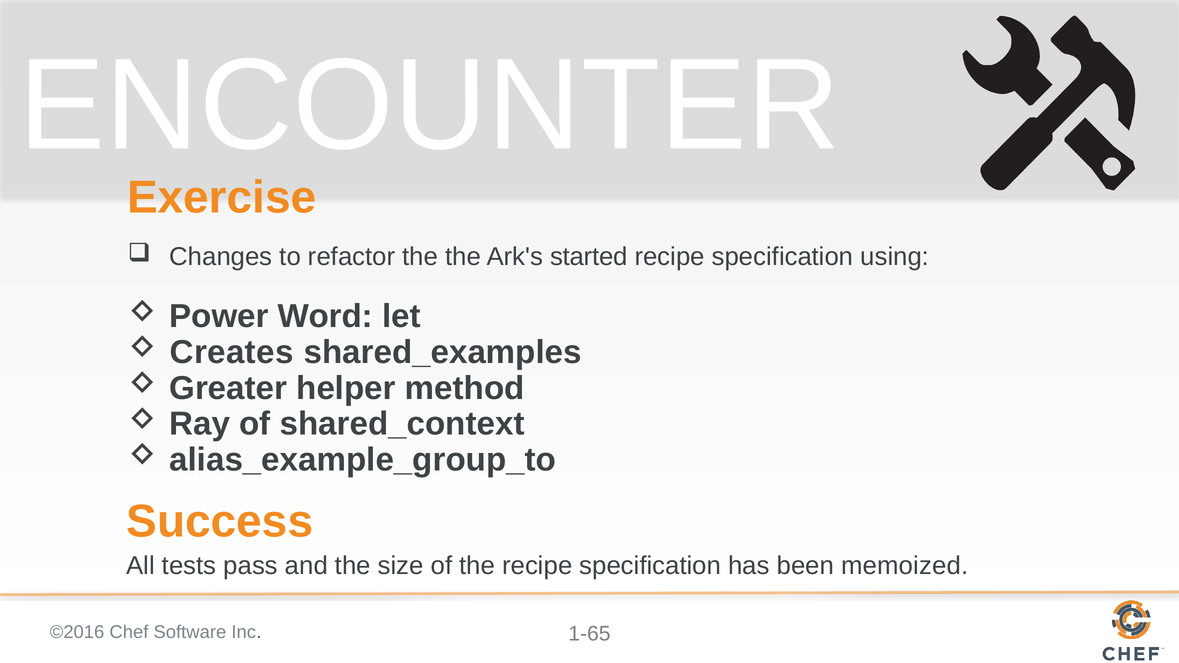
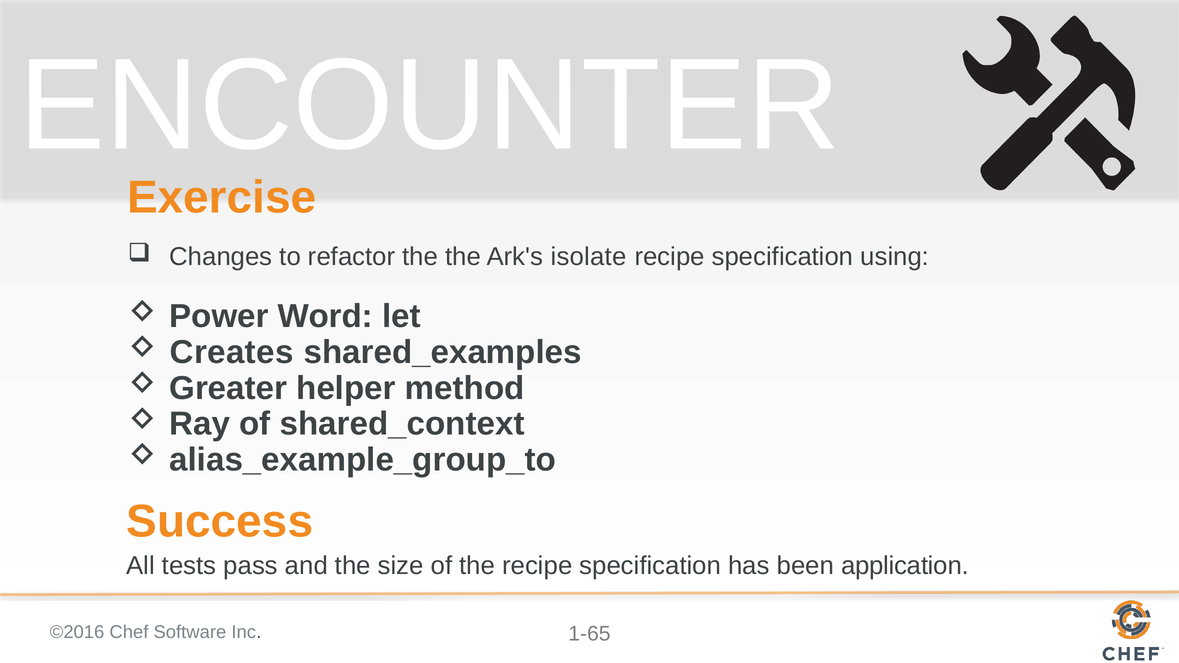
started: started -> isolate (589, 257)
memoized: memoized -> application (905, 566)
